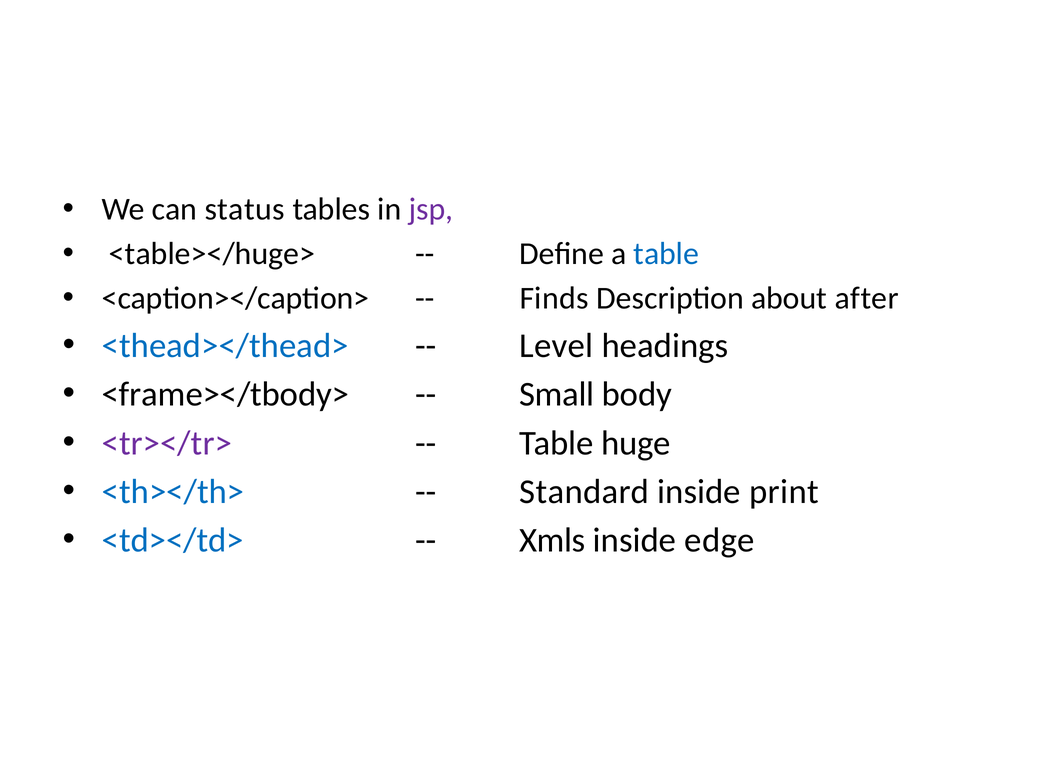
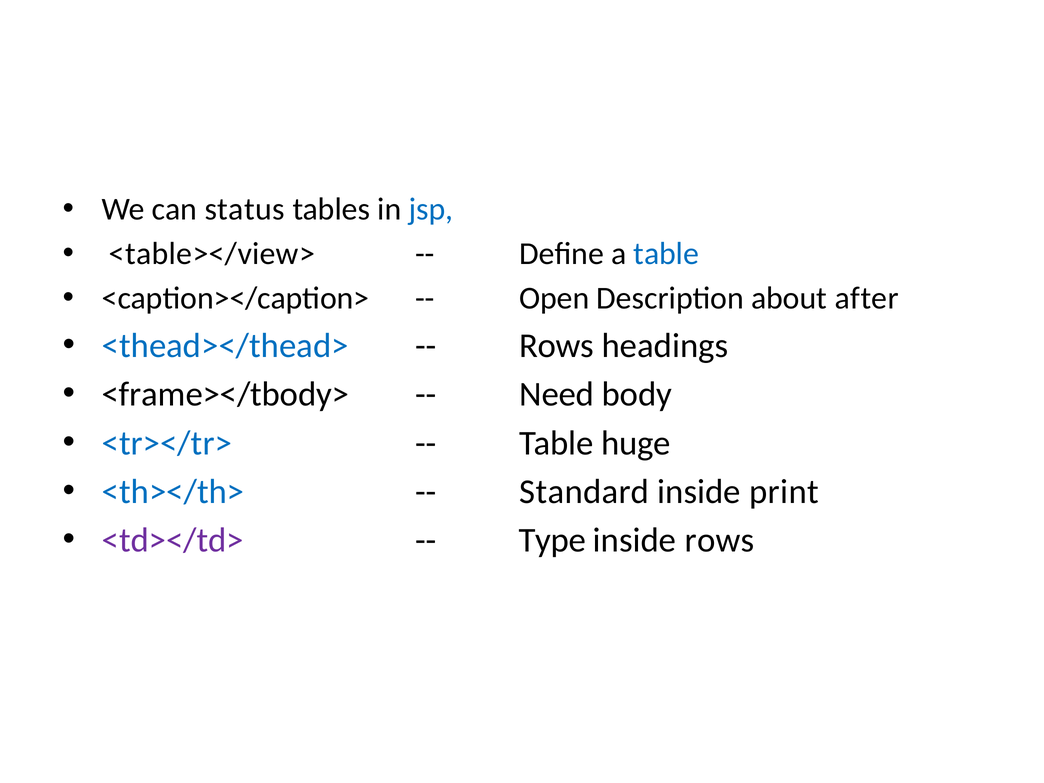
jsp colour: purple -> blue (431, 209)
<table></huge>: <table></huge> -> <table></view> (212, 254)
Finds: Finds -> Open (554, 298)
Level: Level -> Rows (557, 346)
Small: Small -> Need (557, 394)
<tr></tr> colour: purple -> blue (167, 443)
<td></td> colour: blue -> purple (173, 540)
Xmls: Xmls -> Type (552, 540)
inside edge: edge -> rows (720, 540)
